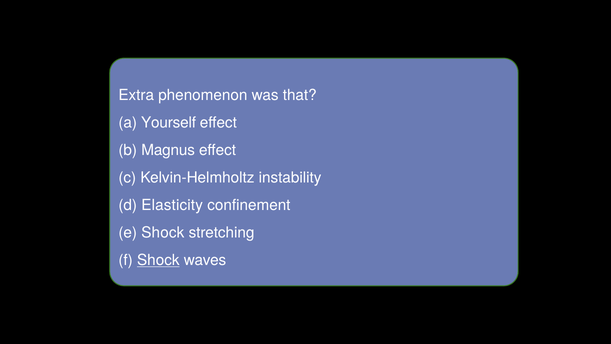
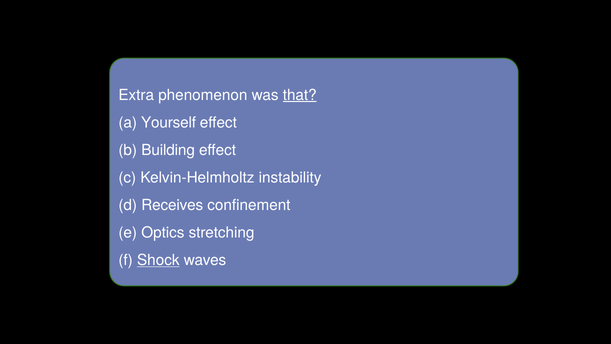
that underline: none -> present (300, 95)
Magnus: Magnus -> Building (168, 150)
Elasticity: Elasticity -> Receives (172, 205)
e Shock: Shock -> Optics (163, 232)
